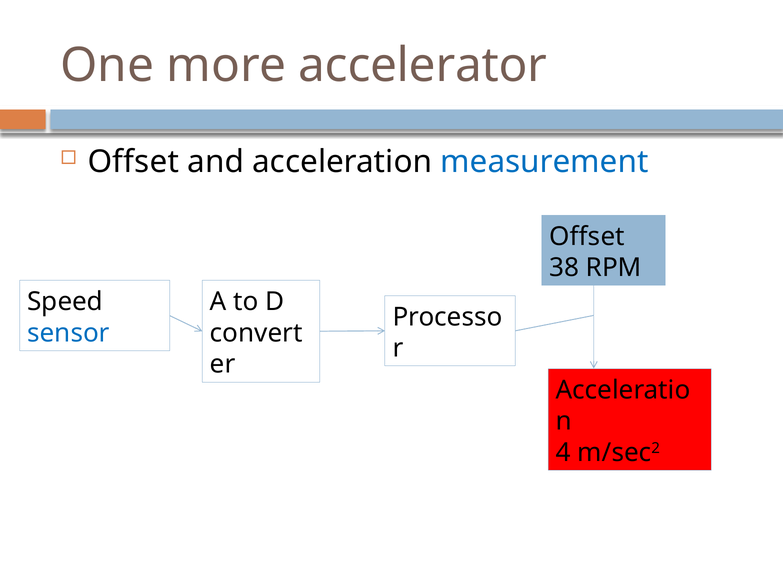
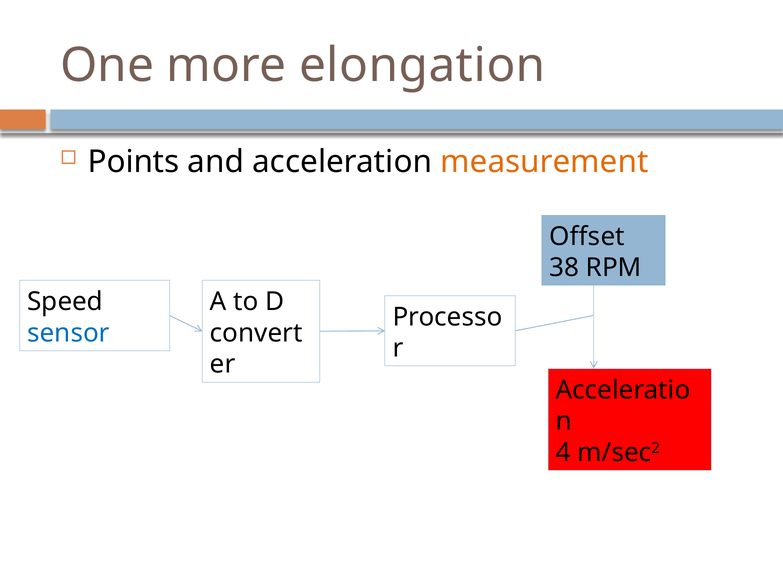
accelerator: accelerator -> elongation (422, 65)
Offset: Offset -> Points (133, 162)
measurement colour: blue -> orange (544, 162)
